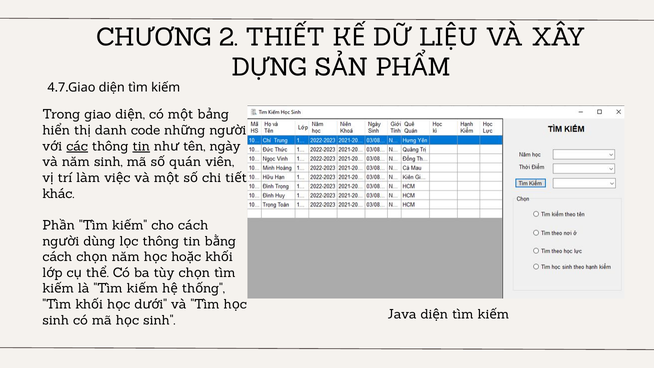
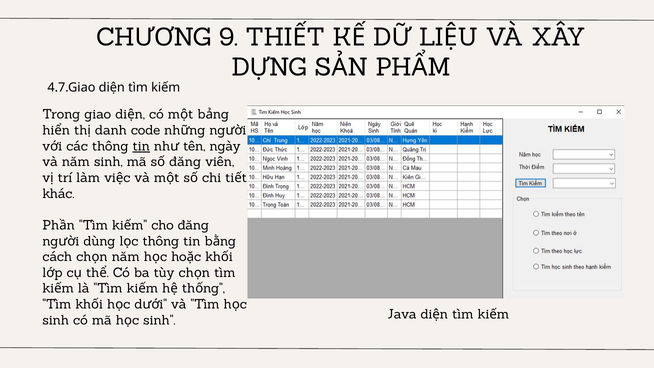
2: 2 -> 9 (229, 37)
các underline: present -> none (77, 146)
quán: quán -> đăng (185, 162)
cho cách: cách -> đăng (193, 225)
